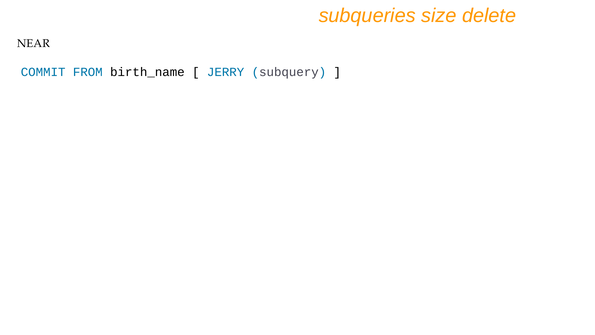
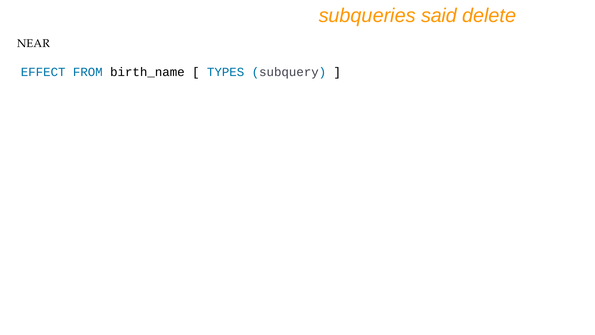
size: size -> said (439, 15)
COMMIT: COMMIT -> EFFECT (43, 72)
JERRY: JERRY -> TYPES (226, 72)
